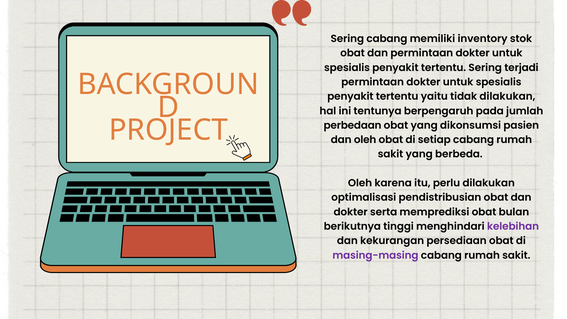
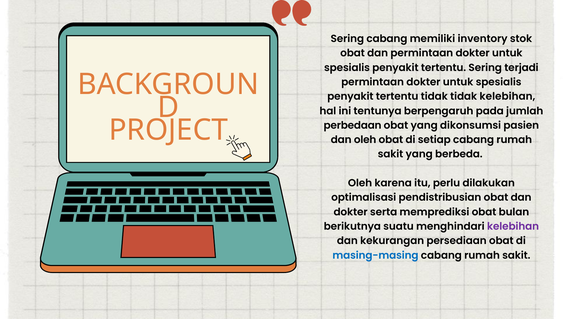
tertentu yaitu: yaitu -> tidak (434, 97)
tidak dilakukan: dilakukan -> kelebihan (507, 97)
tinggi: tinggi -> suatu (399, 226)
masing-masing colour: purple -> blue (375, 255)
